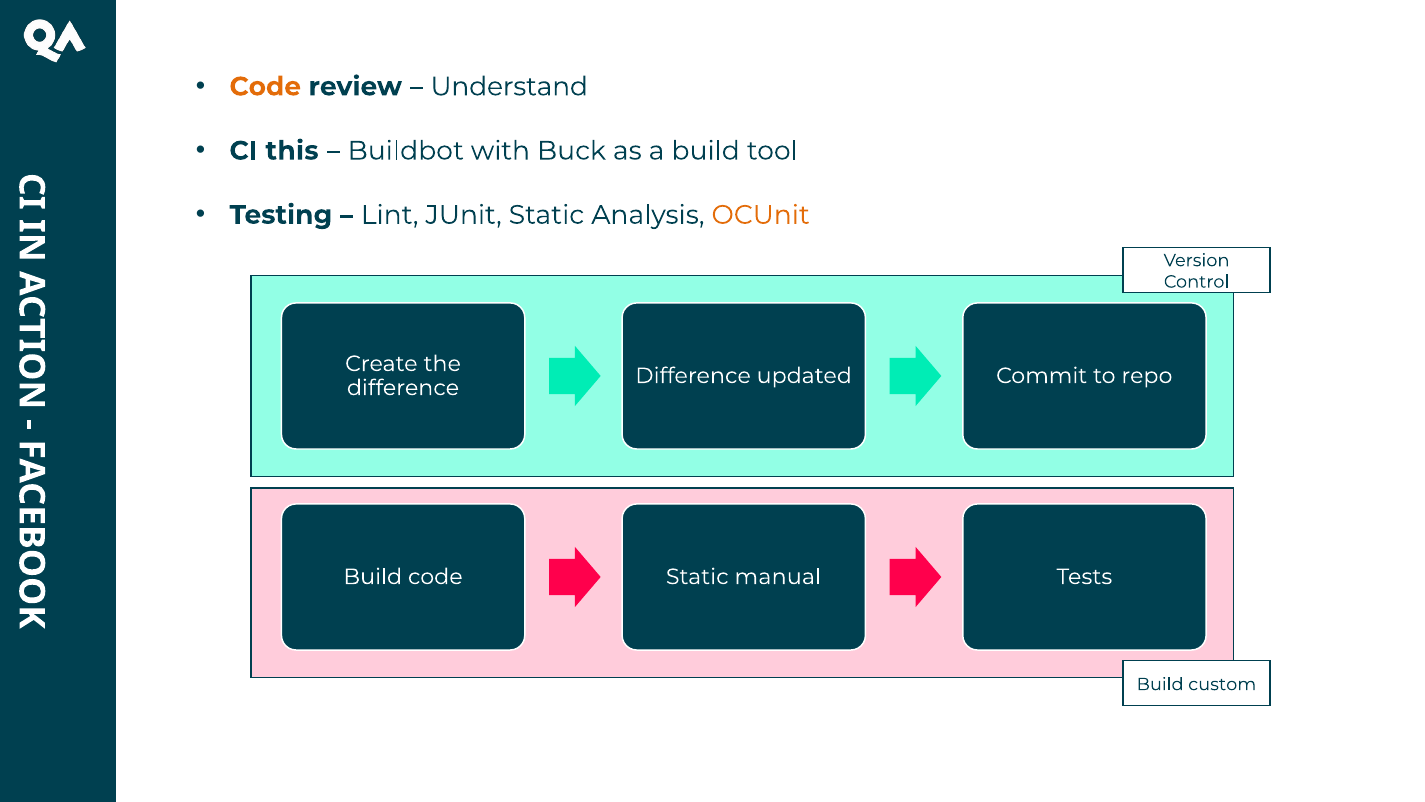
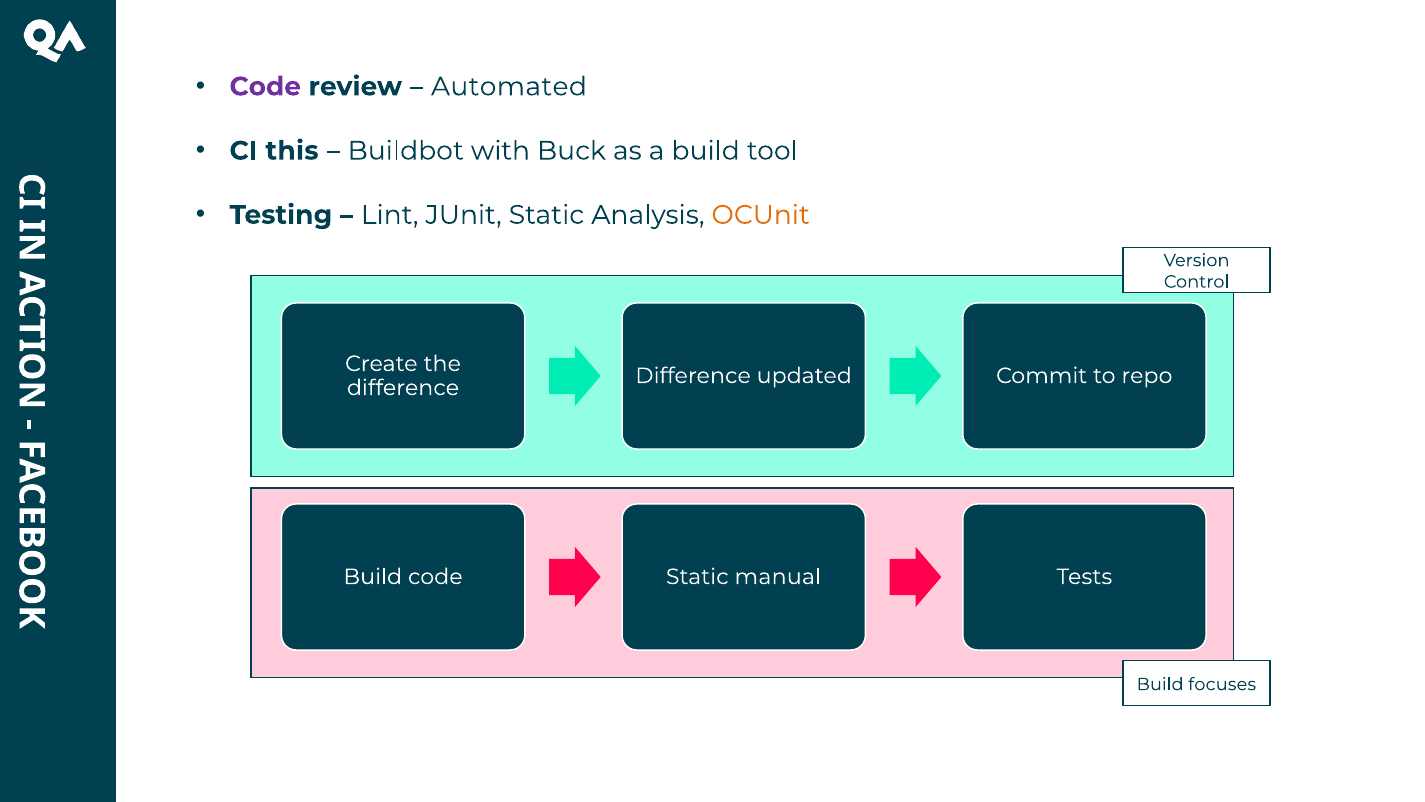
Code colour: orange -> purple (265, 87)
Understand: Understand -> Automated (509, 87)
custom: custom -> focuses (1222, 684)
